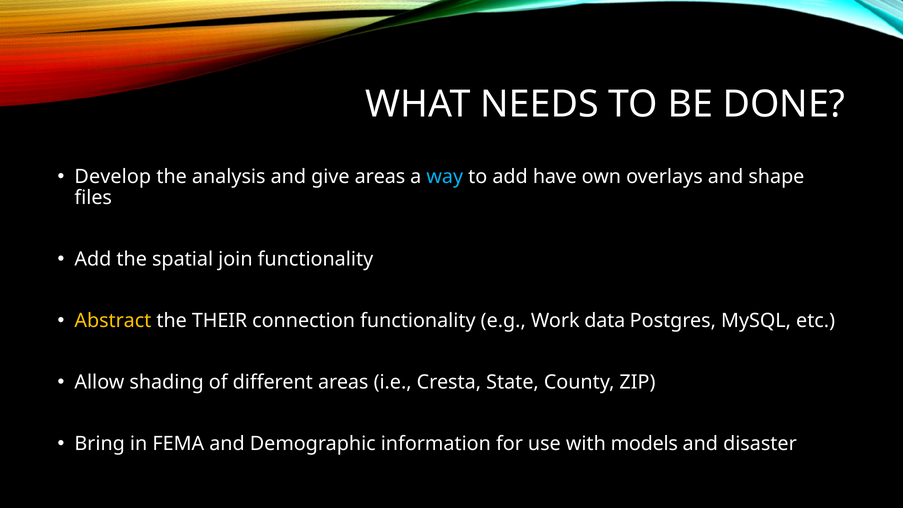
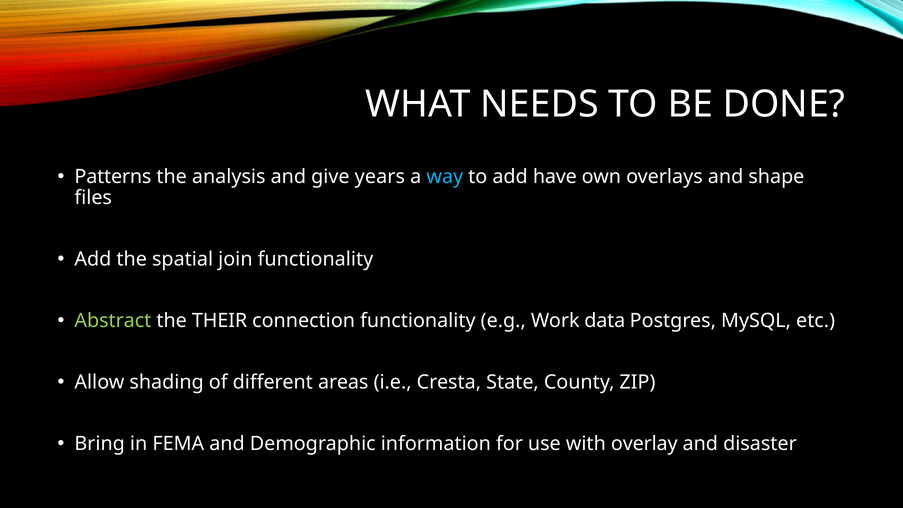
Develop: Develop -> Patterns (113, 176)
give areas: areas -> years (380, 176)
Abstract colour: yellow -> light green (113, 321)
models: models -> overlay (644, 444)
